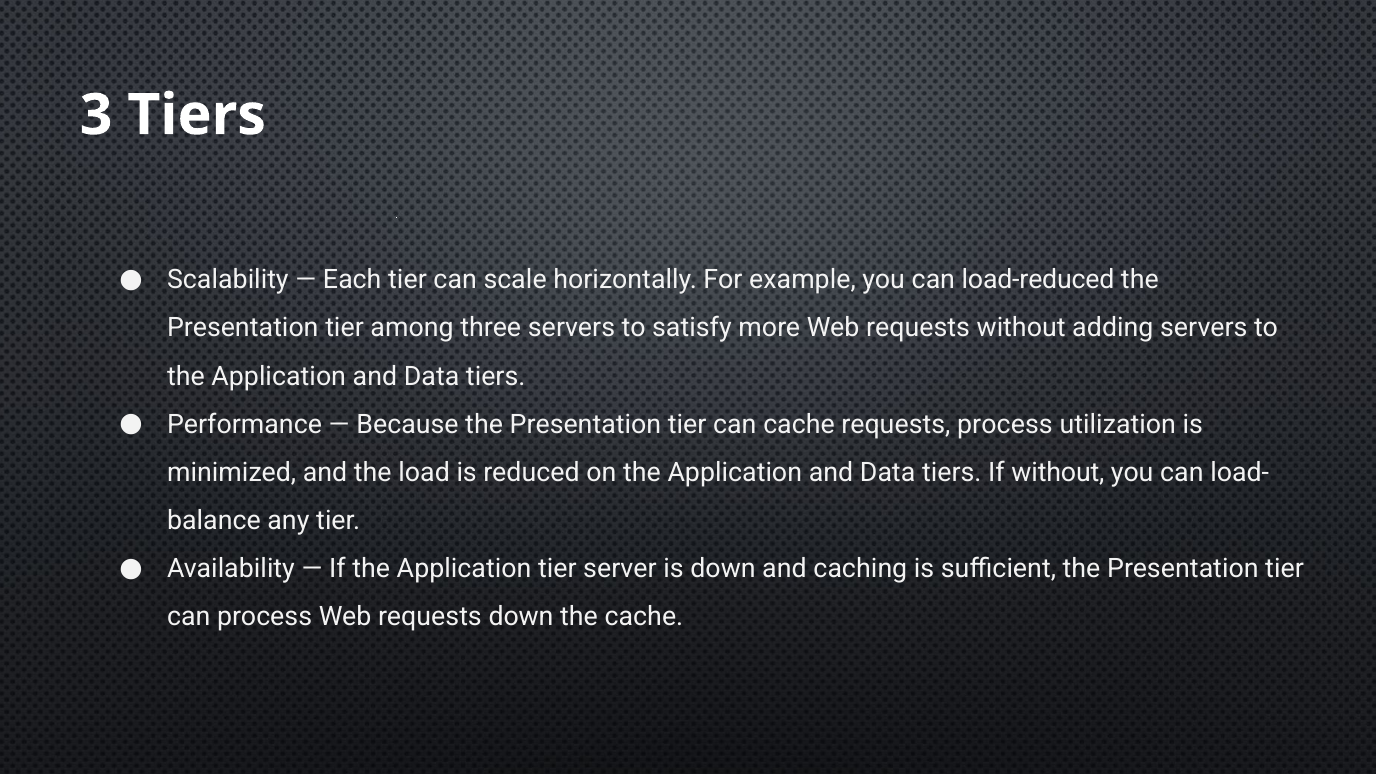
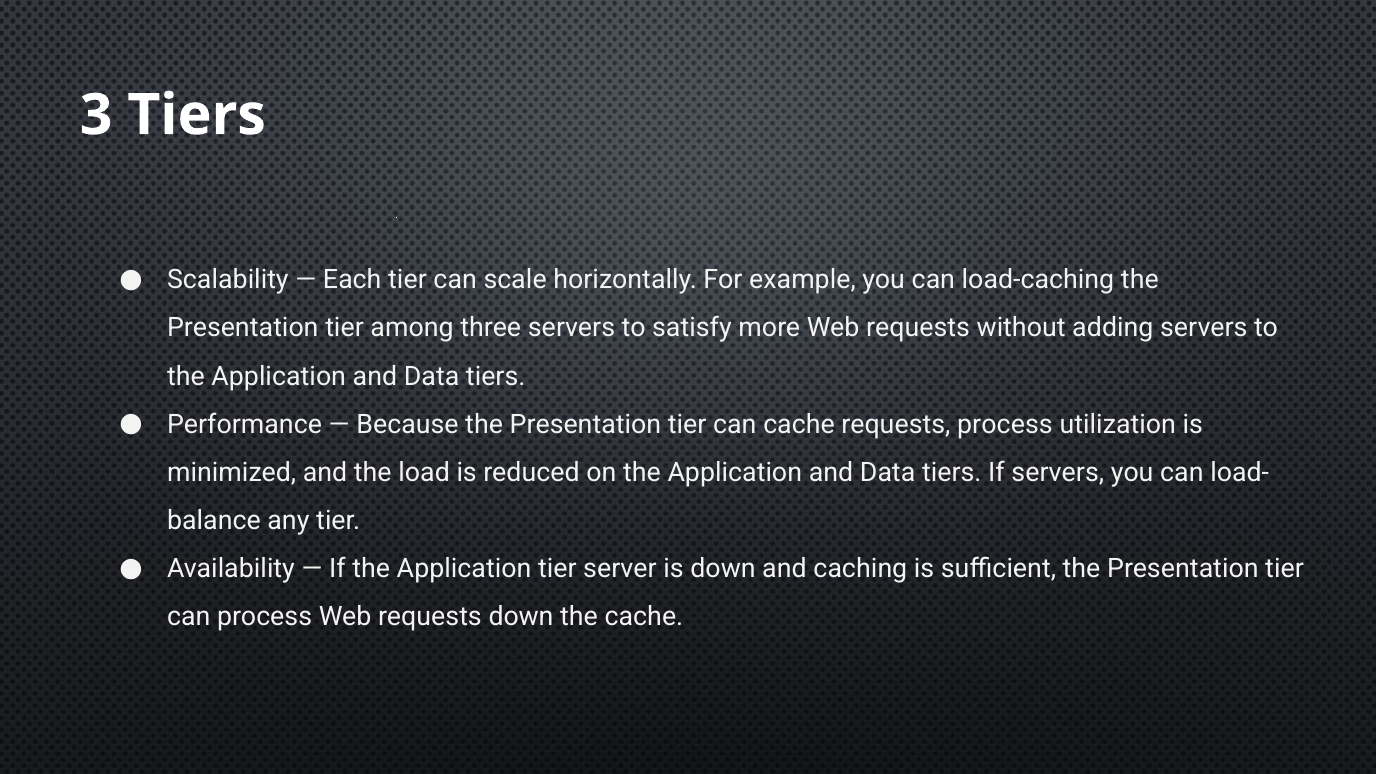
load-reduced: load-reduced -> load-caching (1038, 280)
If without: without -> servers (1058, 473)
